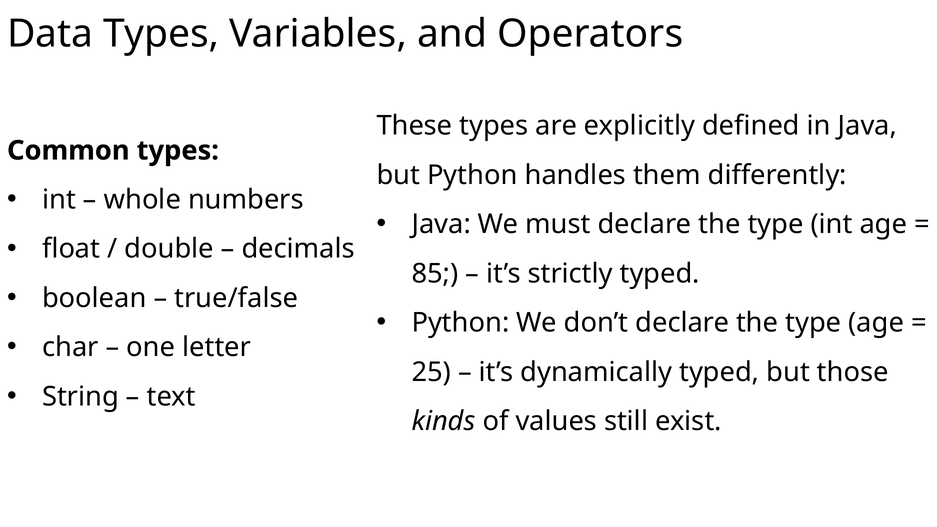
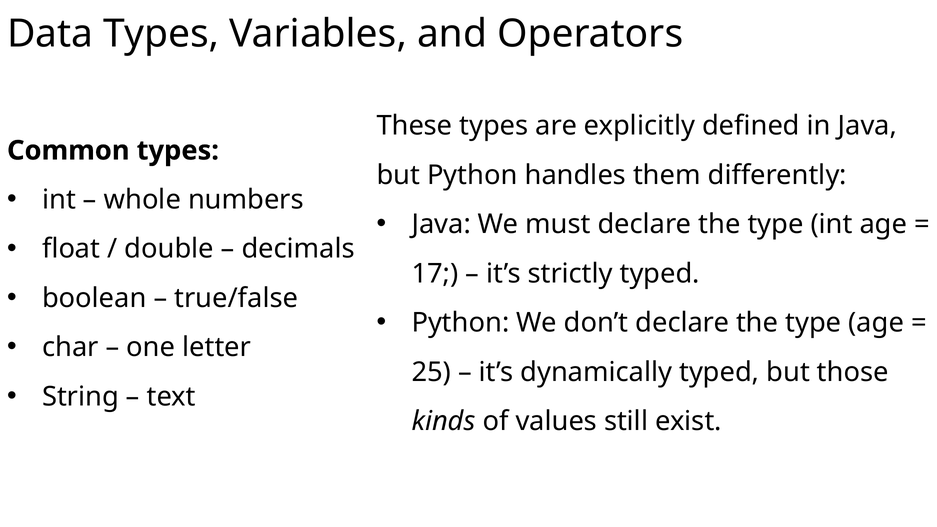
85: 85 -> 17 (435, 274)
